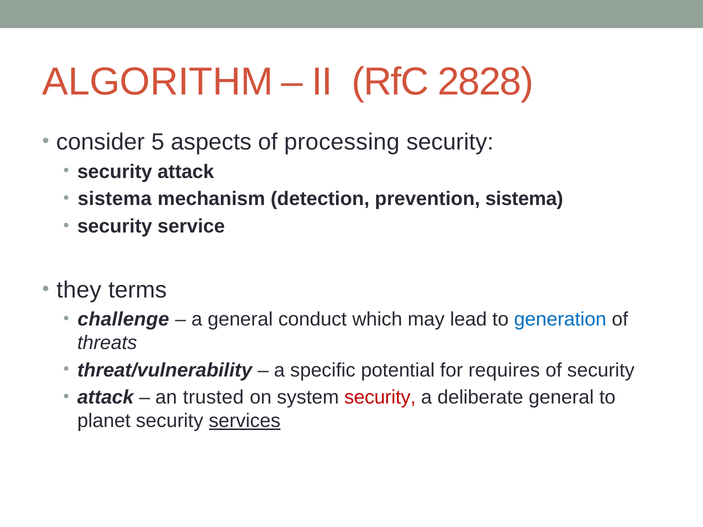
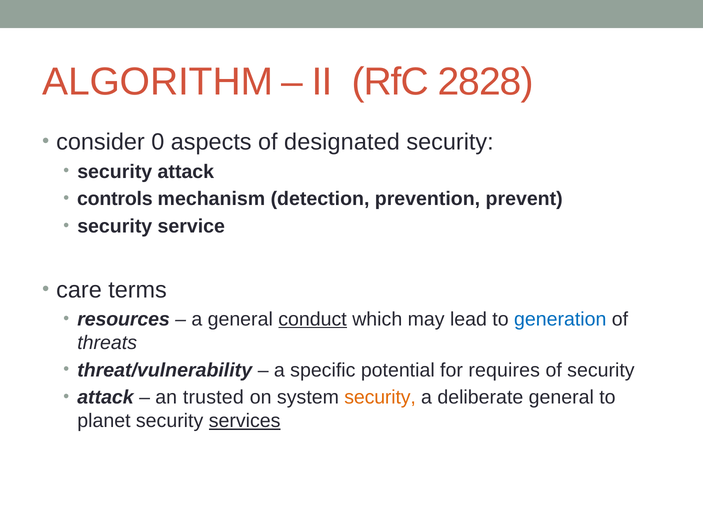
5: 5 -> 0 (158, 142)
processing: processing -> designated (342, 142)
sistema: sistema -> controls (115, 199)
prevention sistema: sistema -> prevent (524, 199)
they: they -> care (79, 290)
challenge: challenge -> resources (124, 319)
conduct underline: none -> present (313, 319)
security colour: red -> orange (380, 398)
